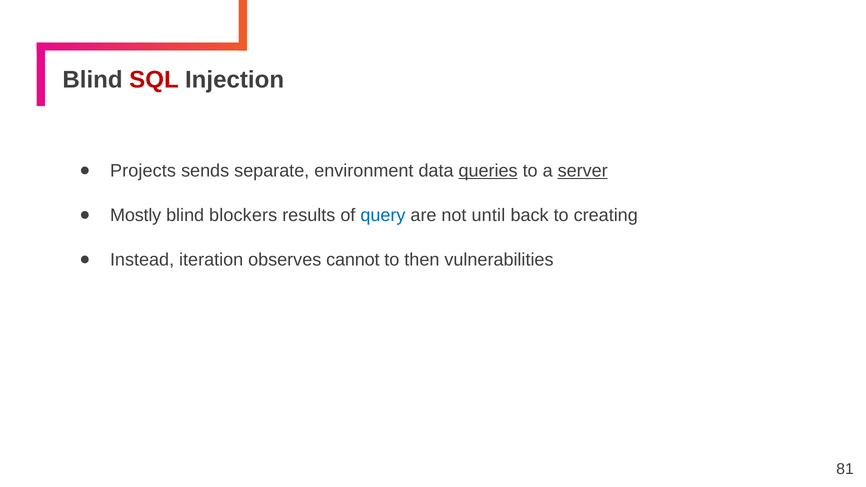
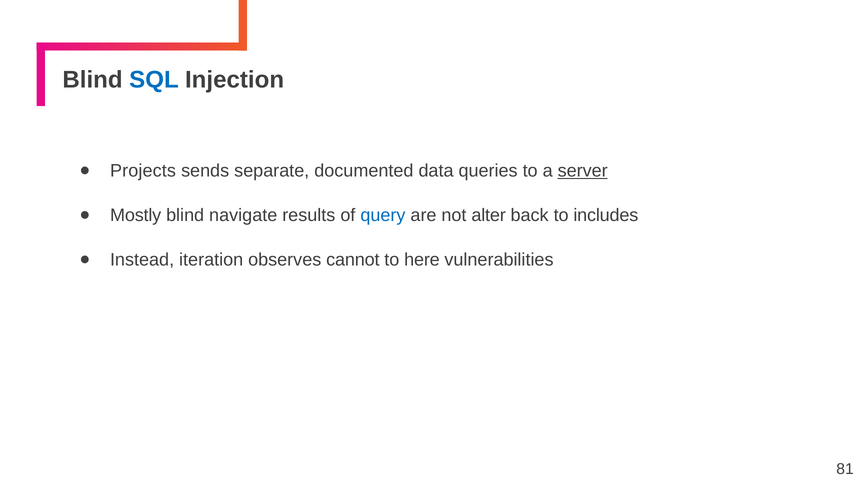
SQL colour: red -> blue (154, 80)
environment: environment -> documented (364, 171)
queries underline: present -> none (488, 171)
blockers: blockers -> navigate (243, 215)
until: until -> alter (489, 215)
creating: creating -> includes (606, 215)
then: then -> here (422, 260)
